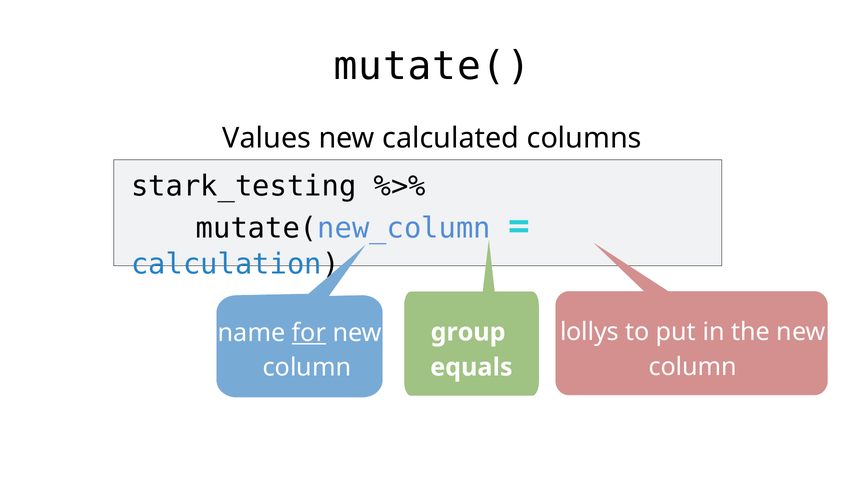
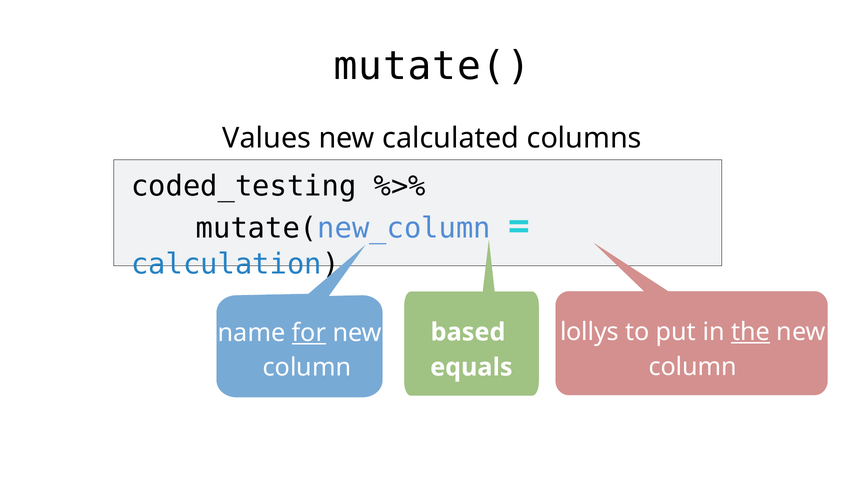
stark_testing: stark_testing -> coded_testing (244, 186)
the underline: none -> present (751, 332)
group: group -> based (468, 332)
